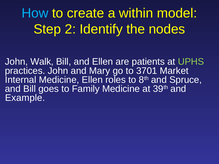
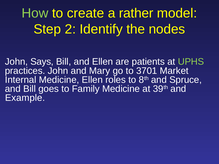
How colour: light blue -> light green (35, 13)
within: within -> rather (136, 13)
Walk: Walk -> Says (42, 62)
